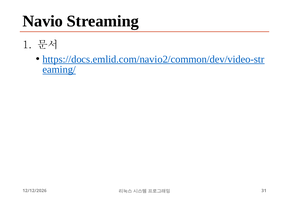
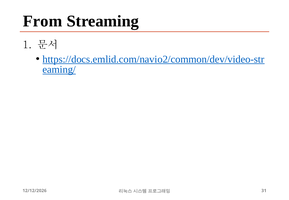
Navio: Navio -> From (43, 21)
